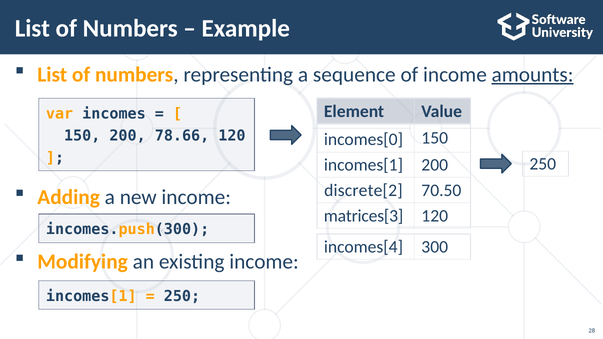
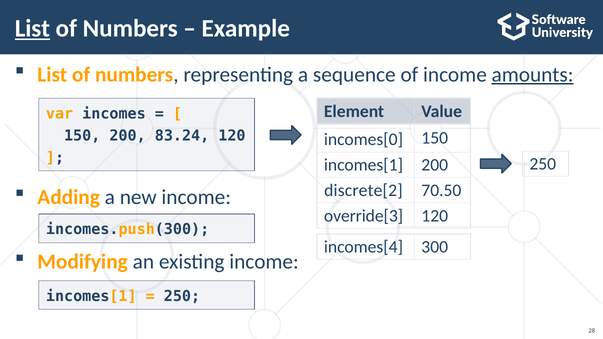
List underline: none -> present (32, 29)
78.66: 78.66 -> 83.24 (182, 136)
matrices[3: matrices[3 -> override[3 (364, 216)
